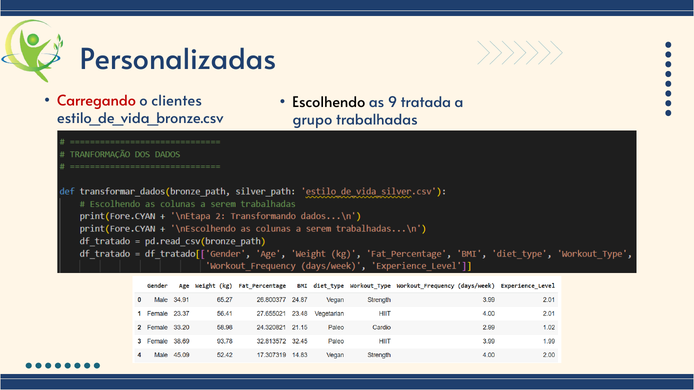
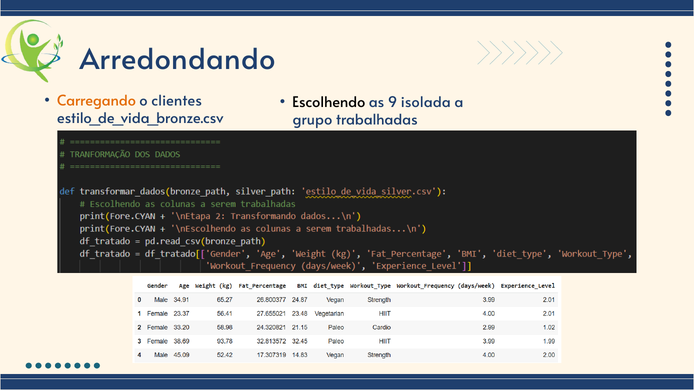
Personalizadas: Personalizadas -> Arredondando (178, 60)
Carregando colour: red -> orange (96, 101)
tratada: tratada -> isolada (426, 103)
